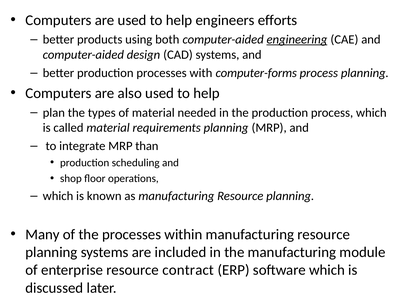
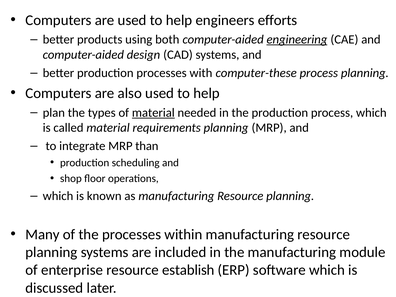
computer-forms: computer-forms -> computer-these (256, 73)
material underline: none -> present (153, 113)
contract: contract -> establish (188, 270)
